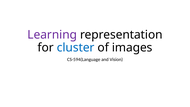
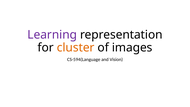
cluster colour: blue -> orange (76, 47)
